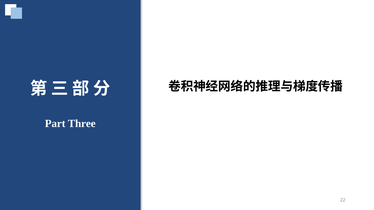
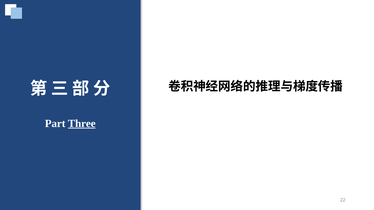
Three underline: none -> present (82, 124)
